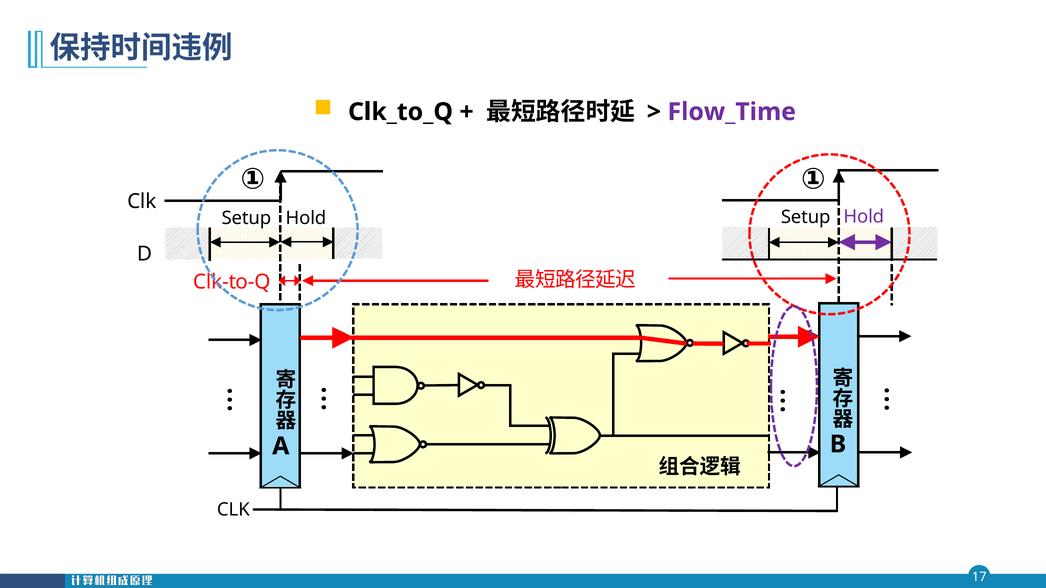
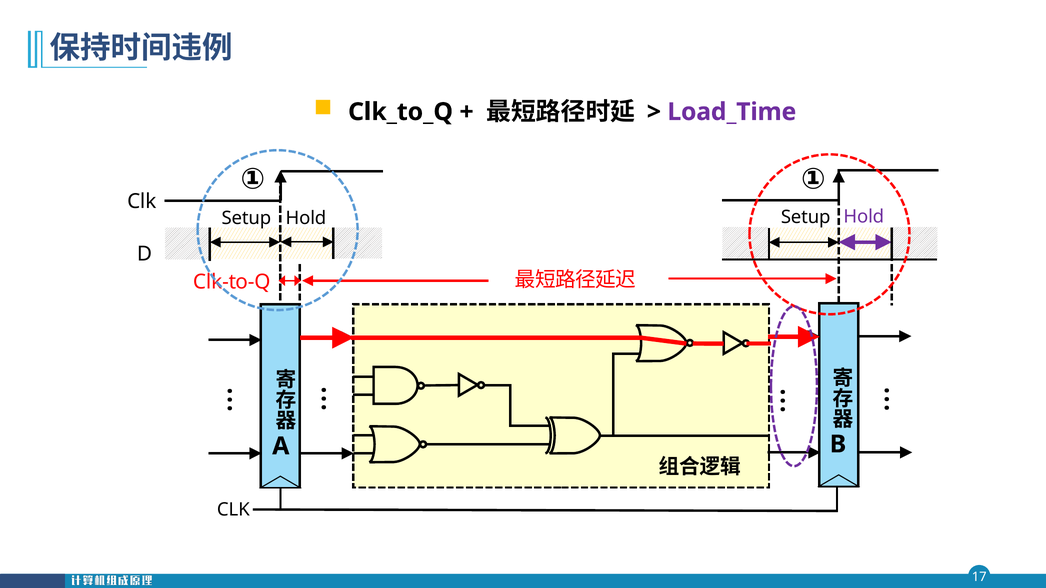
Flow_Time: Flow_Time -> Load_Time (732, 112)
